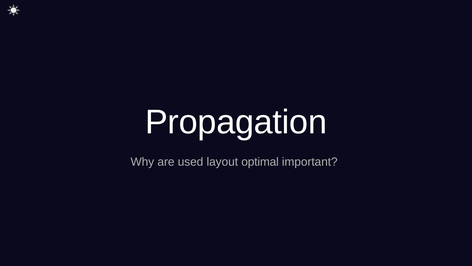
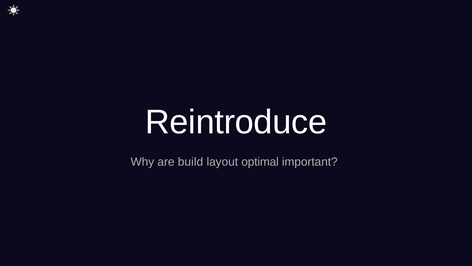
Propagation: Propagation -> Reintroduce (236, 122)
used: used -> build (190, 162)
